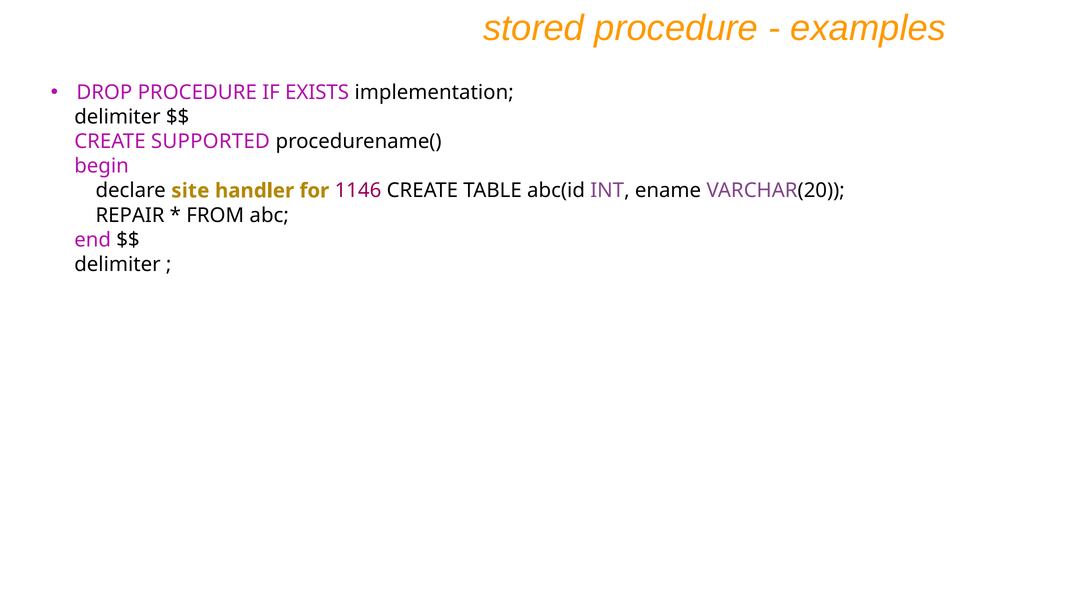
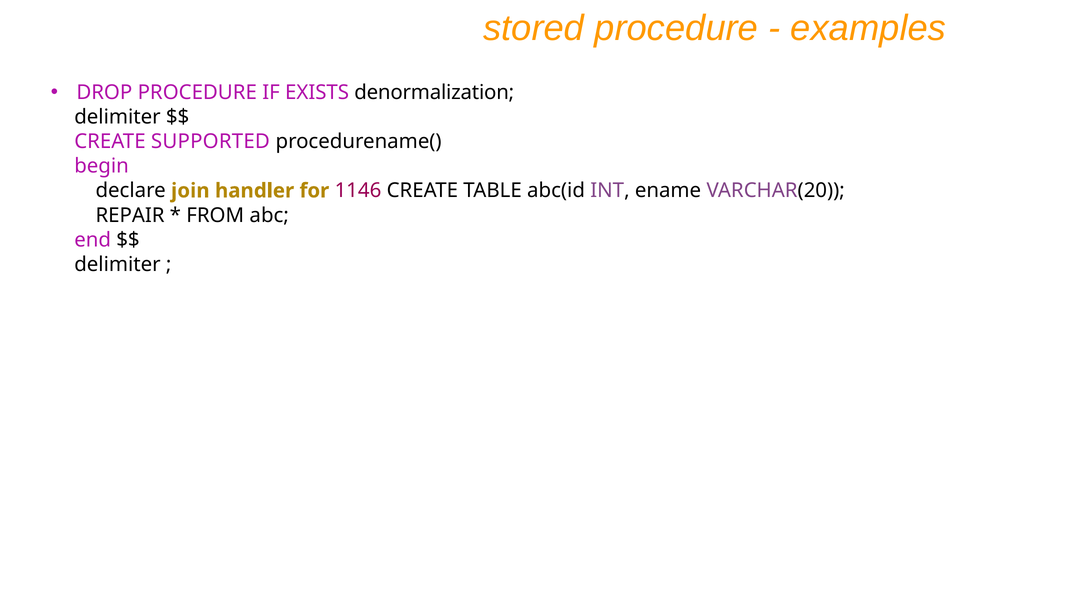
implementation: implementation -> denormalization (434, 92)
site: site -> join (190, 191)
